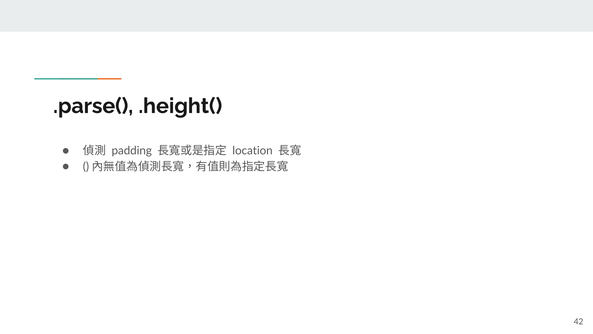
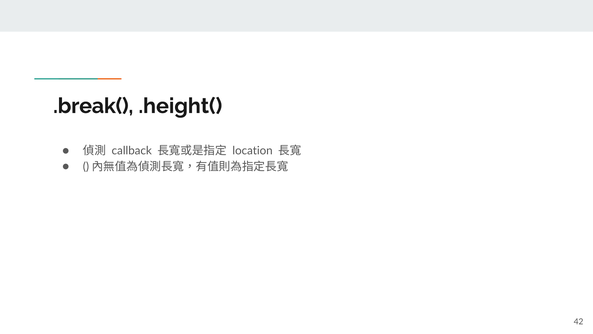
.parse(: .parse( -> .break( (93, 106)
padding: padding -> callback (132, 151)
